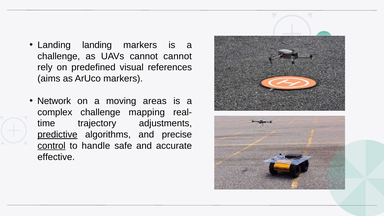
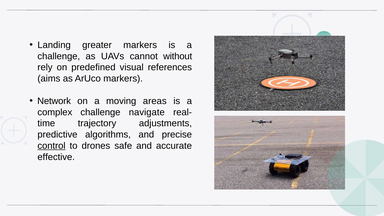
Landing landing: landing -> greater (97, 45)
cannot cannot: cannot -> without (178, 56)
mapping: mapping -> navigate (147, 112)
predictive underline: present -> none (57, 135)
handle: handle -> drones (96, 146)
